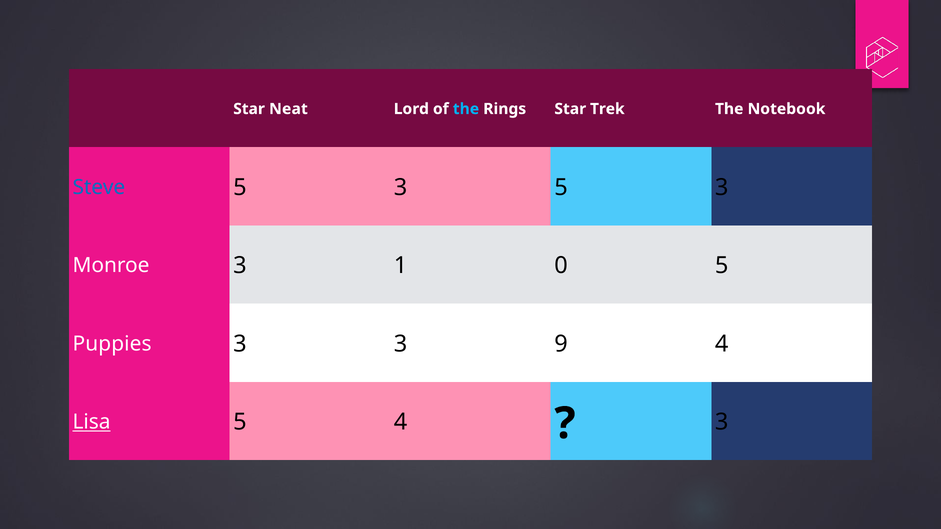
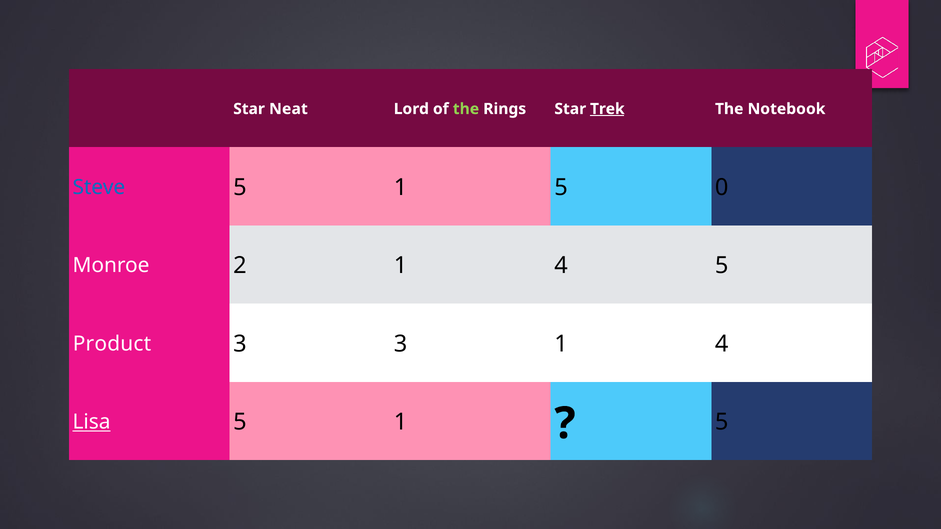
the colour: light blue -> light green (466, 109)
Trek underline: none -> present (607, 109)
3: 3 -> 1 (401, 188)
3: 3 -> 0 (722, 188)
Monroe 3: 3 -> 2 (240, 266)
0: 0 -> 4 (561, 266)
Puppies: Puppies -> Product (112, 344)
3 9: 9 -> 1 (561, 344)
4: 4 -> 1 (401, 422)
3: 3 -> 5 (722, 422)
